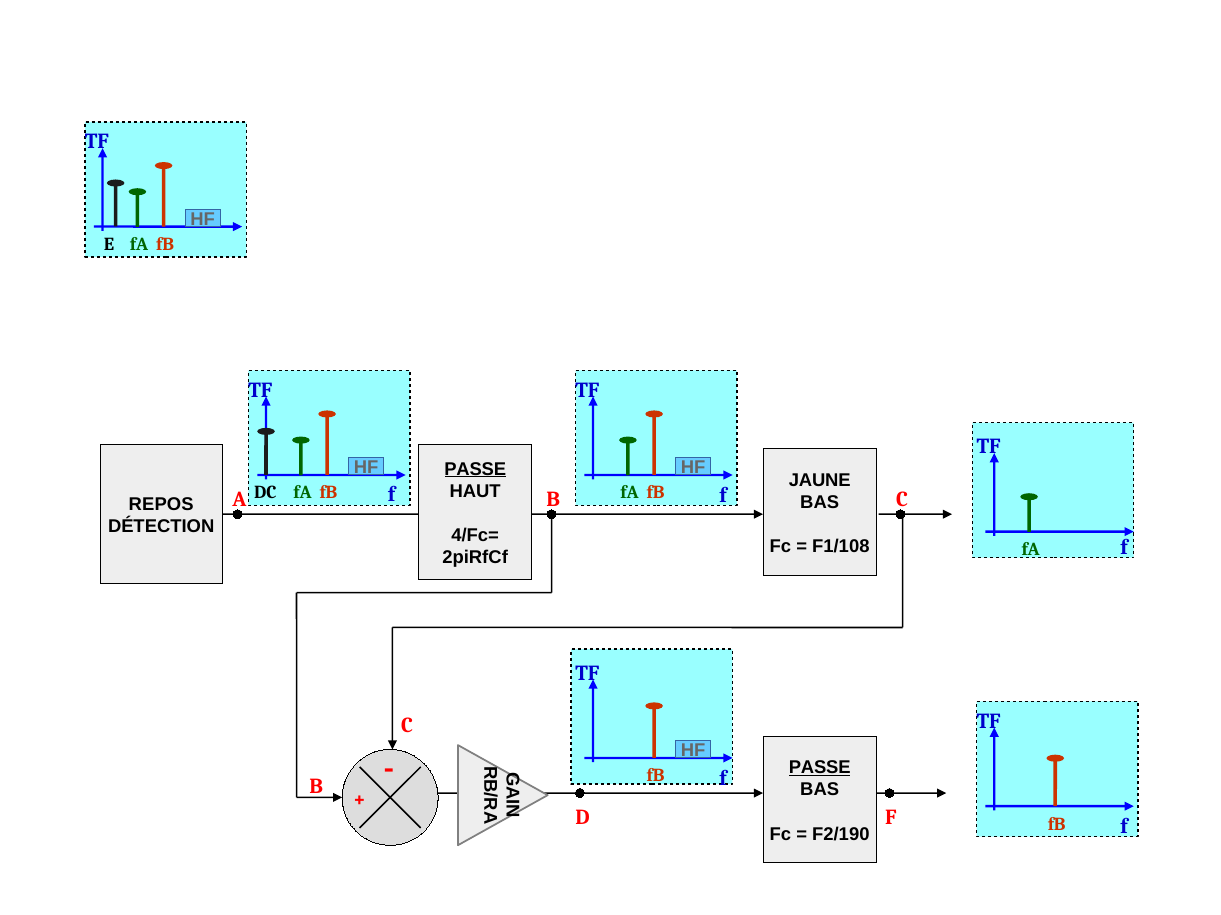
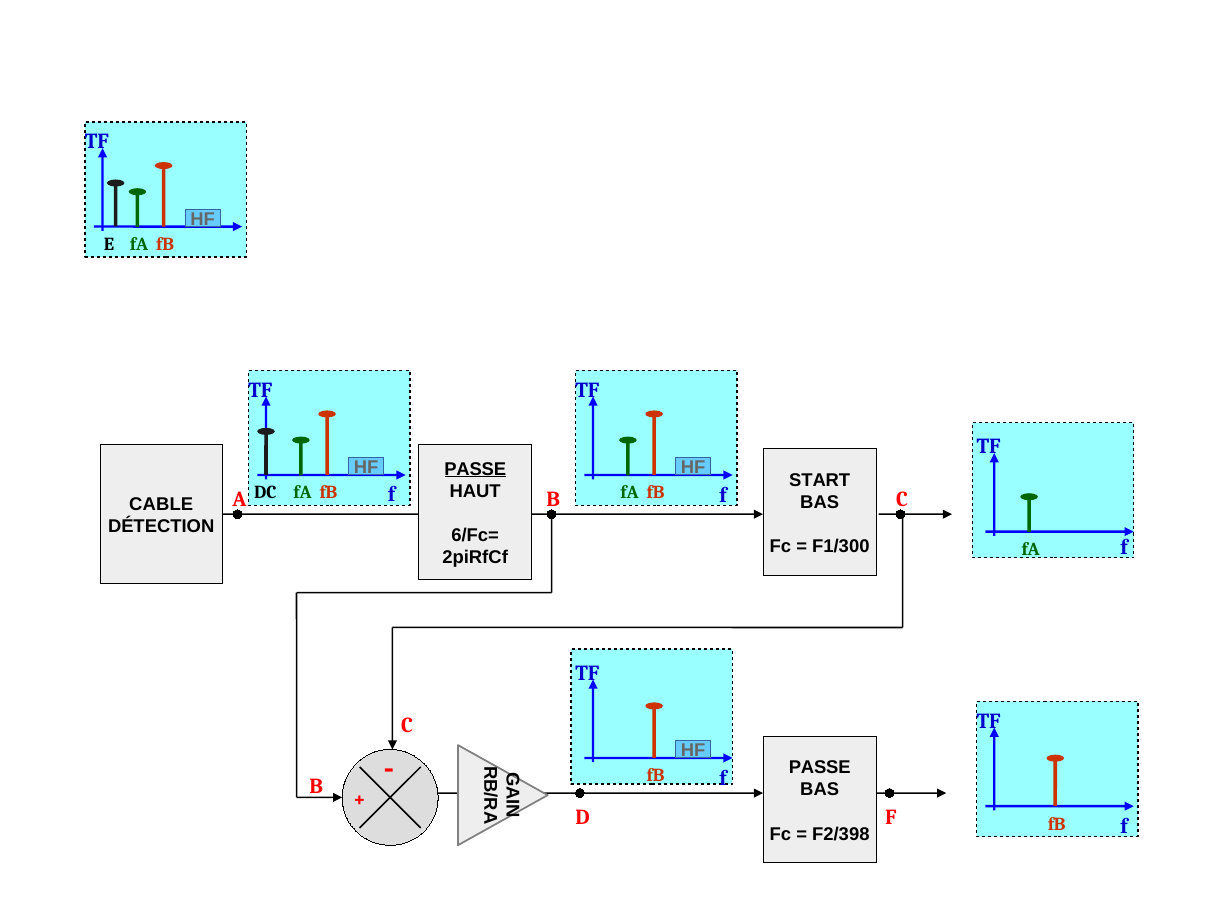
JAUNE: JAUNE -> START (820, 480)
REPOS: REPOS -> CABLE (161, 505)
4/Fc=: 4/Fc= -> 6/Fc= (475, 536)
F1/108: F1/108 -> F1/300 (841, 547)
PASSE underline: present -> none (820, 768)
F2/190: F2/190 -> F2/398 (841, 835)
